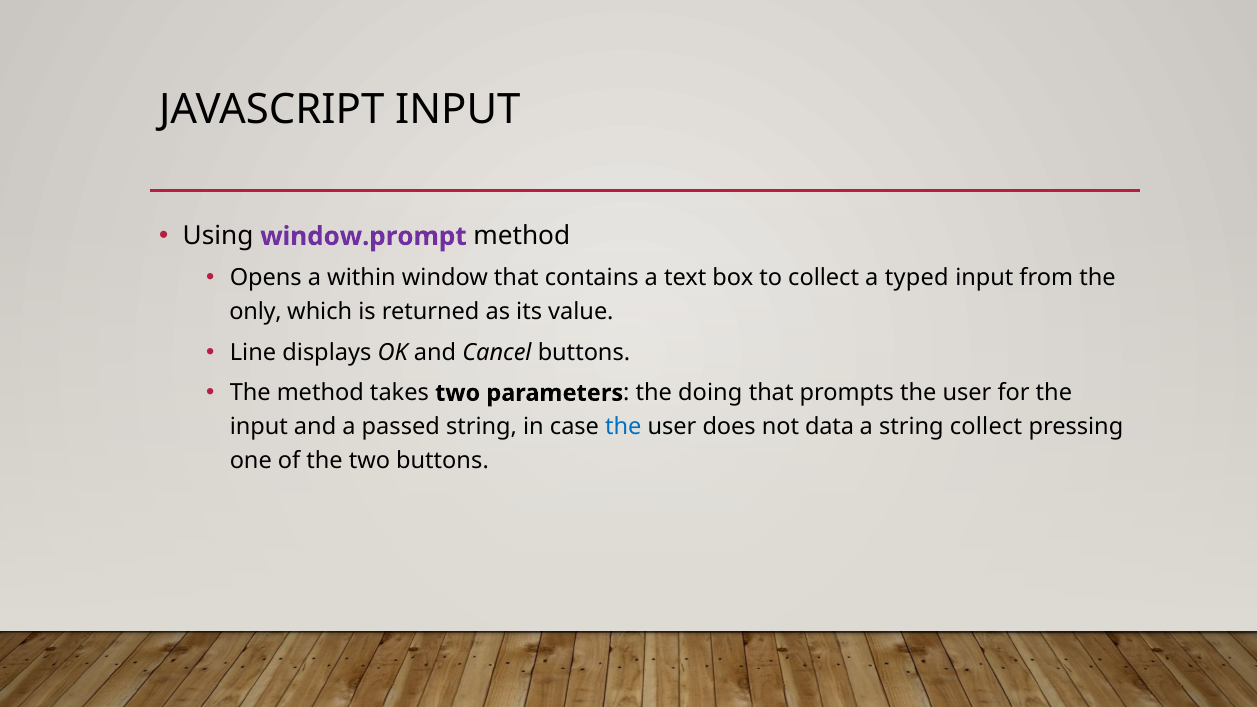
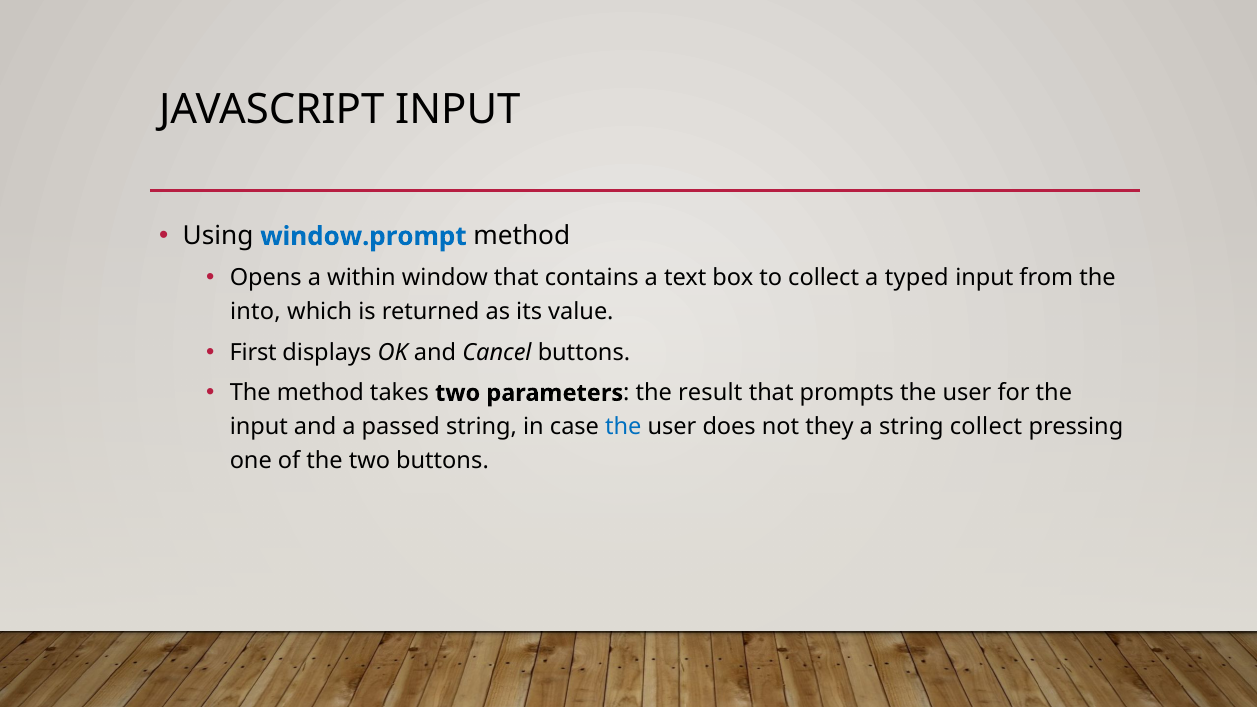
window.prompt colour: purple -> blue (363, 236)
only: only -> into (255, 312)
Line: Line -> First (253, 353)
doing: doing -> result (710, 393)
data: data -> they (829, 427)
